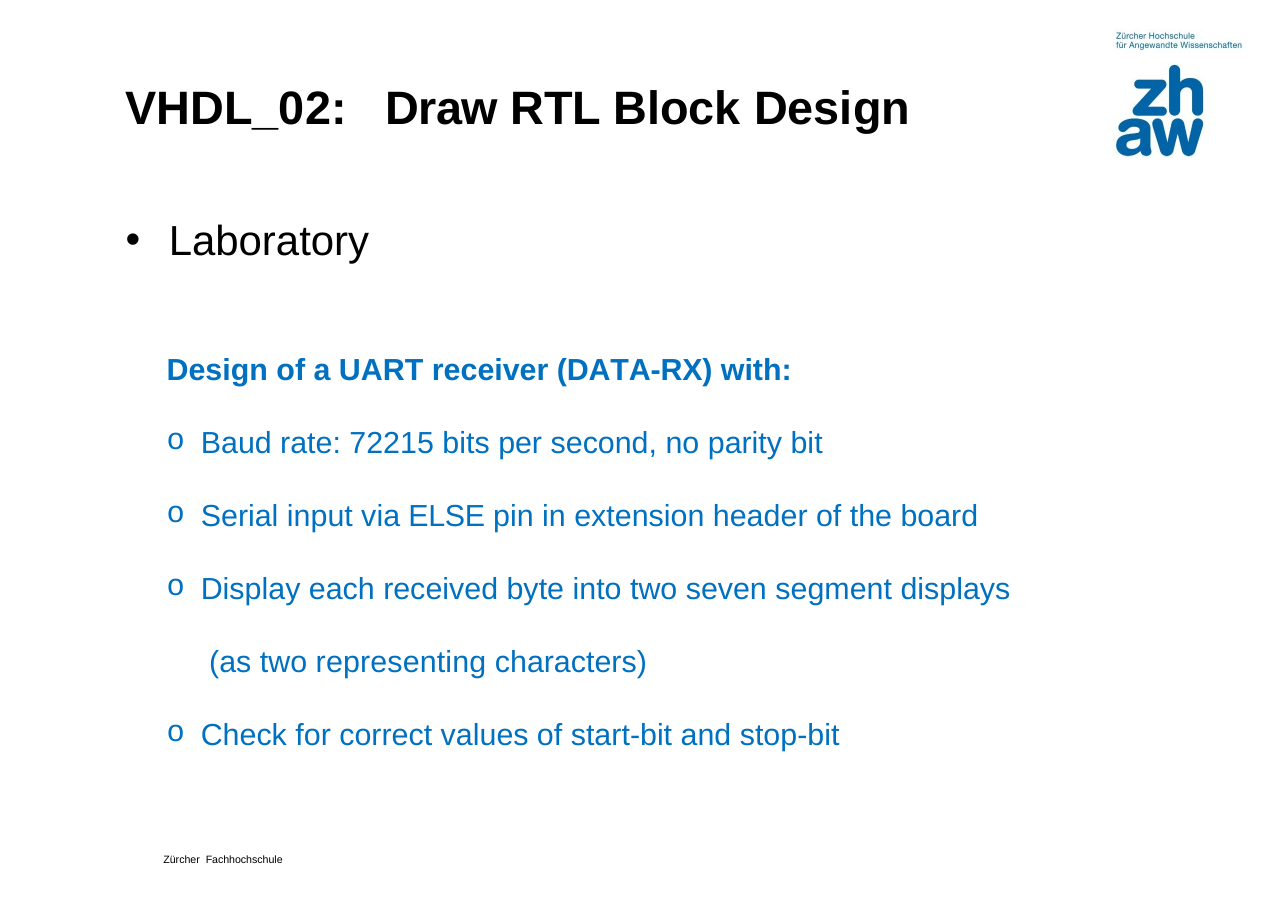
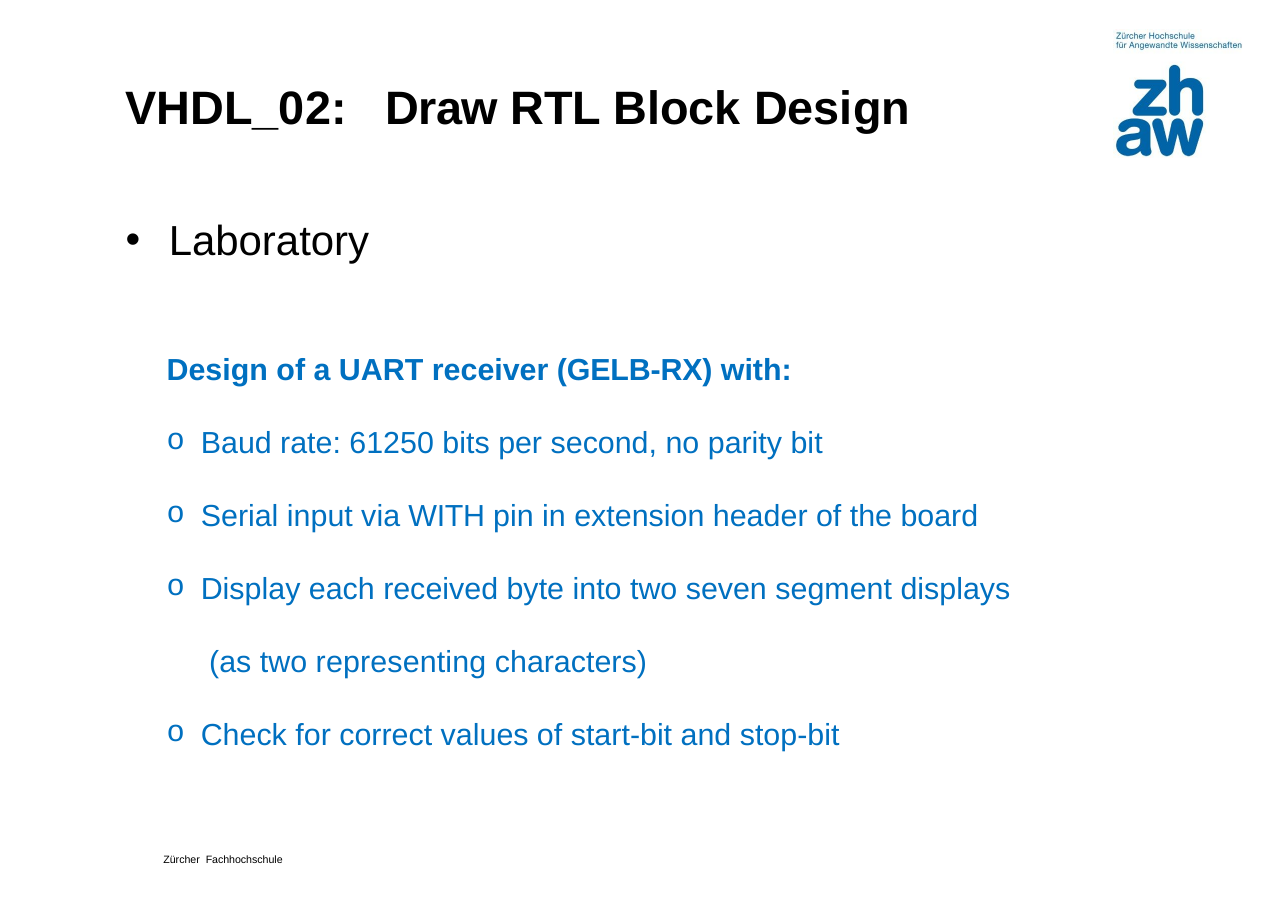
DATA-RX: DATA-RX -> GELB-RX (635, 371)
72215: 72215 -> 61250 (392, 444)
via ELSE: ELSE -> WITH (447, 517)
